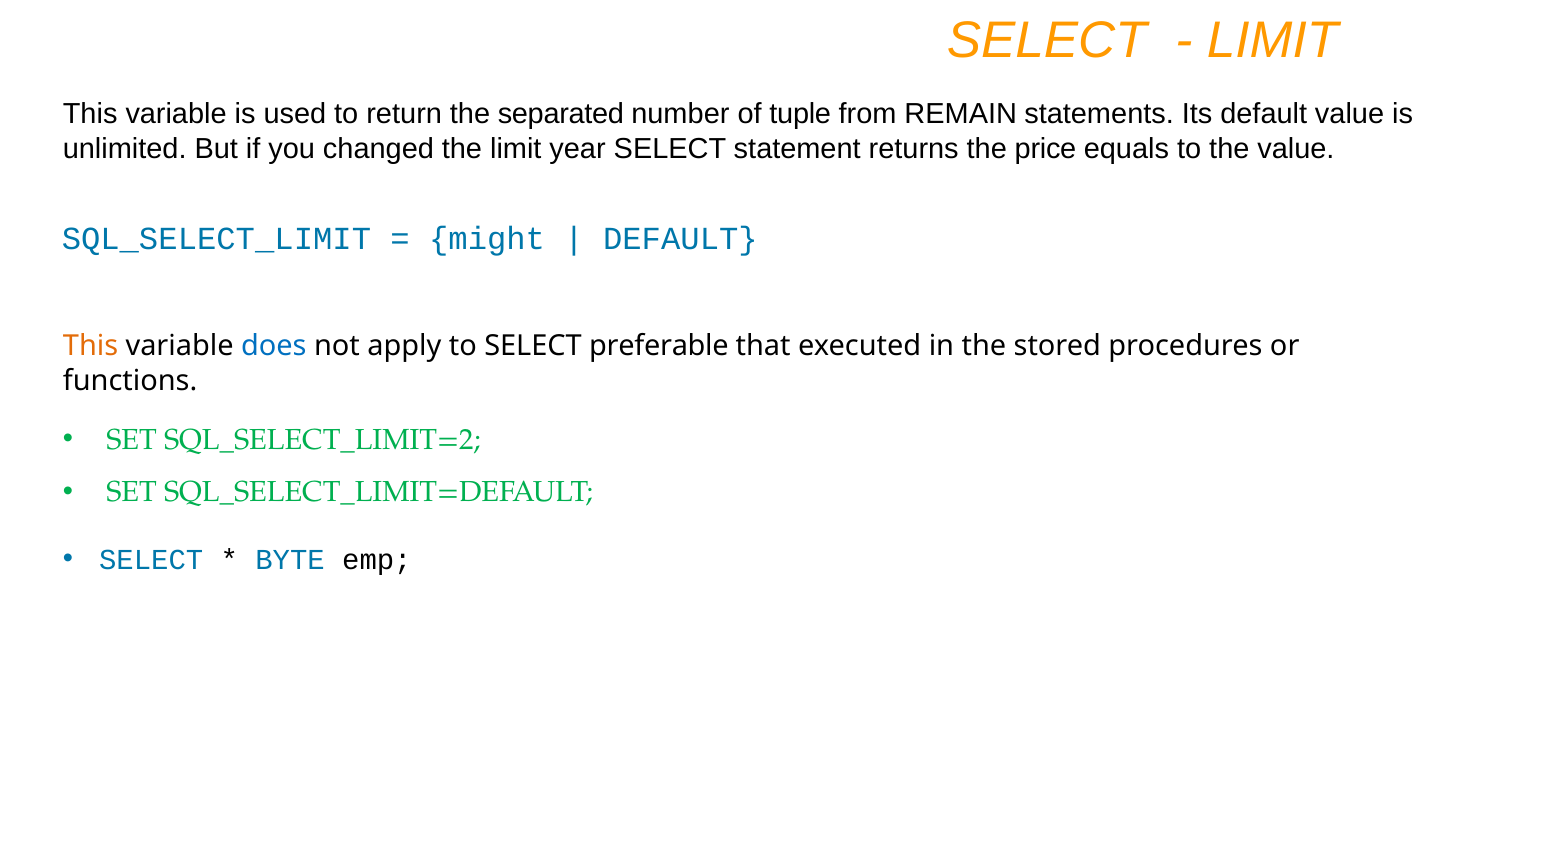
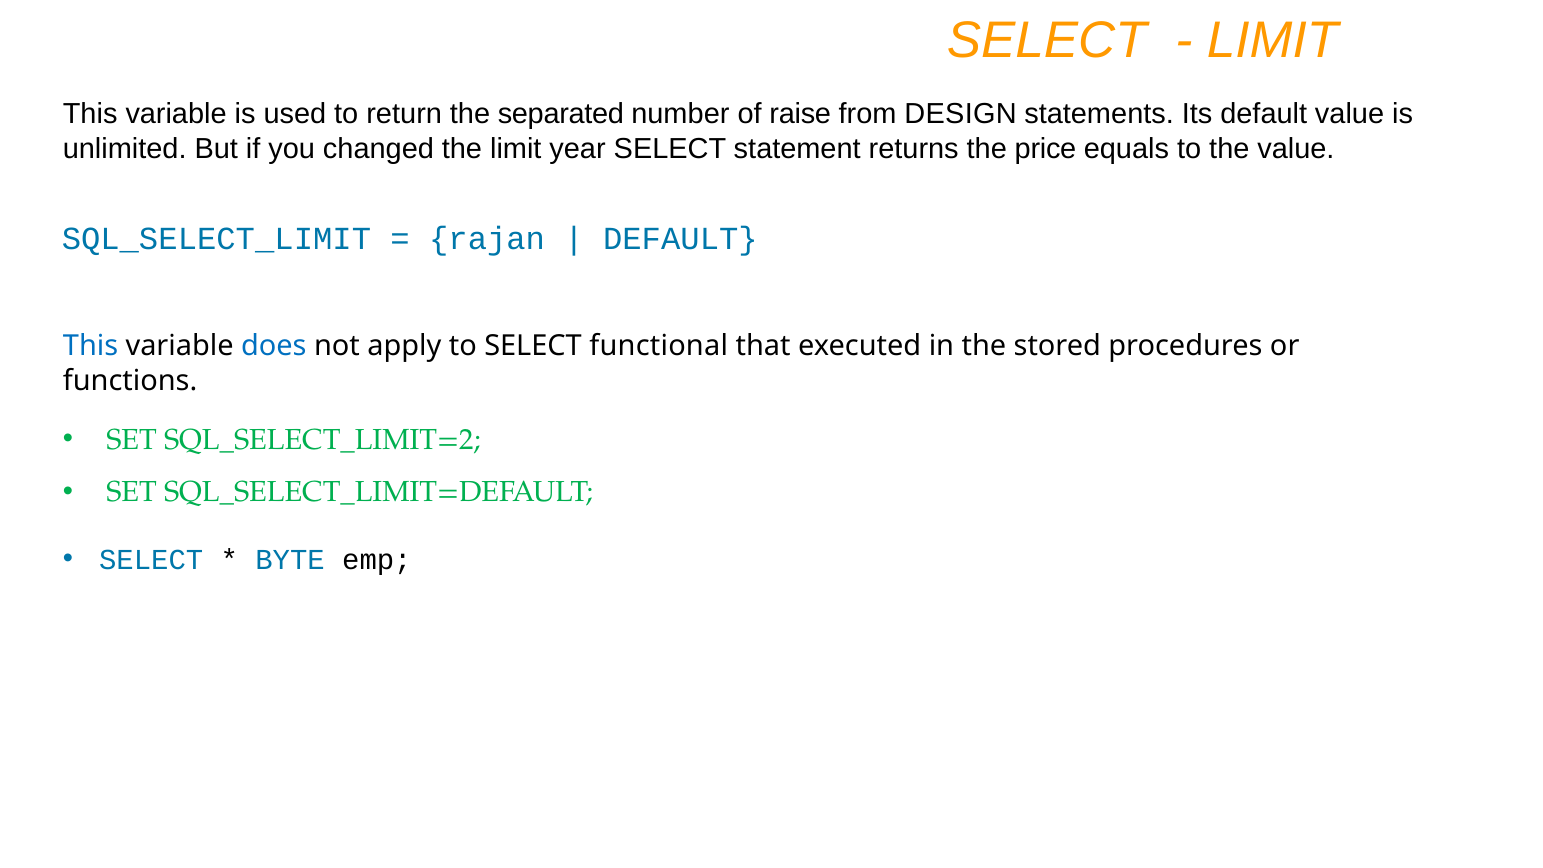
tuple: tuple -> raise (800, 114)
REMAIN: REMAIN -> DESIGN (961, 114)
might: might -> rajan (487, 239)
This colour: orange -> blue (91, 346)
preferable: preferable -> functional (659, 346)
